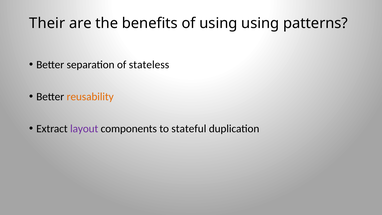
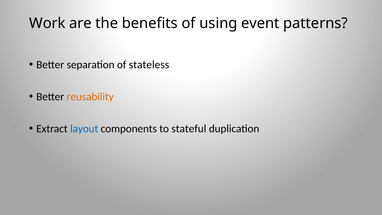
Their: Their -> Work (47, 23)
using using: using -> event (260, 23)
layout colour: purple -> blue (84, 129)
